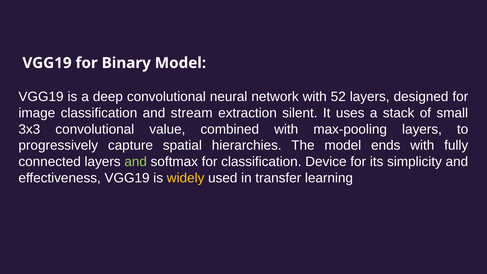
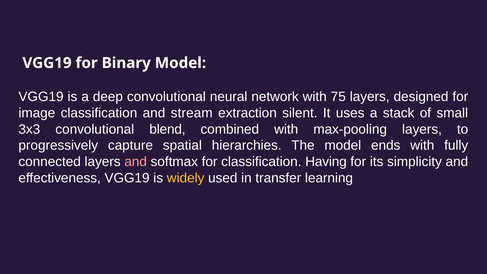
52: 52 -> 75 (338, 97)
value: value -> blend (167, 129)
and colour: light green -> pink (136, 162)
Device: Device -> Having (326, 162)
